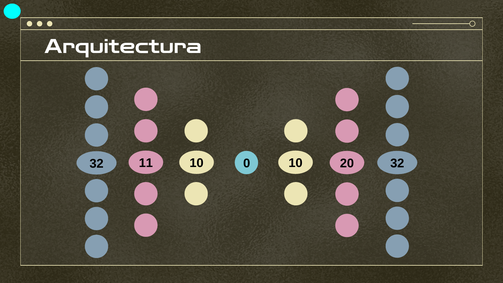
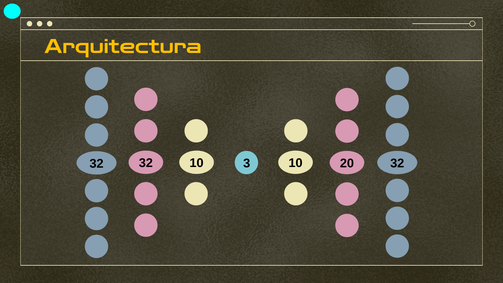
Arquitectura colour: white -> yellow (123, 47)
32 11: 11 -> 32 (146, 163)
0: 0 -> 3 (247, 163)
